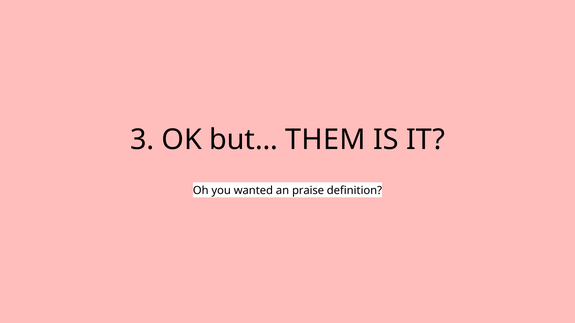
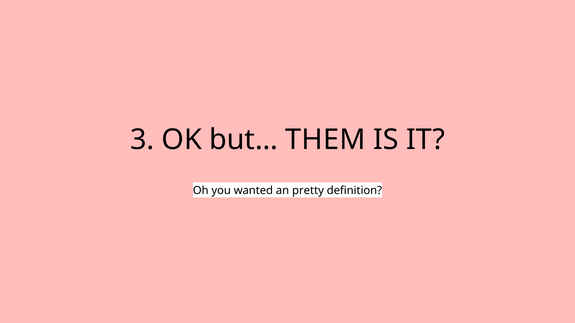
praise: praise -> pretty (308, 191)
